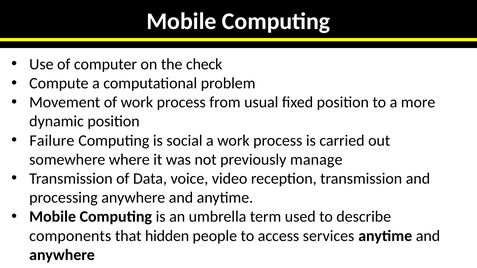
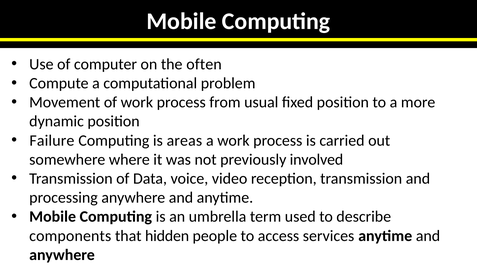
check: check -> often (204, 64)
social: social -> areas (184, 141)
manage: manage -> involved (316, 160)
